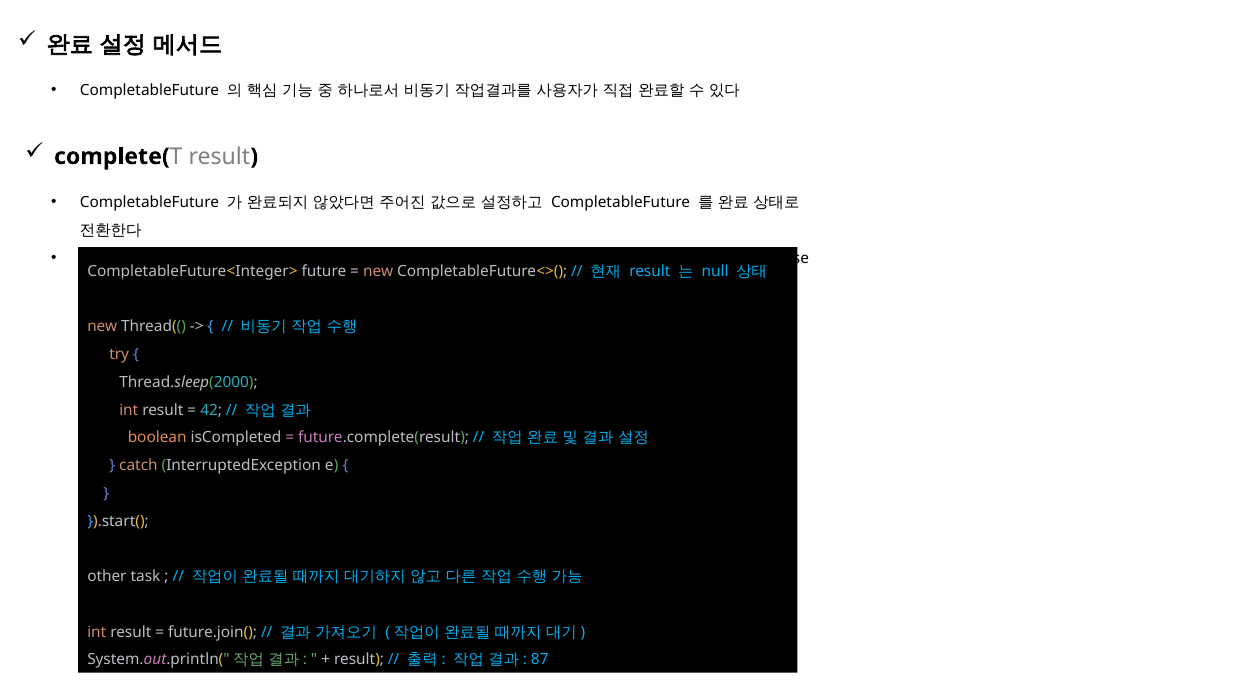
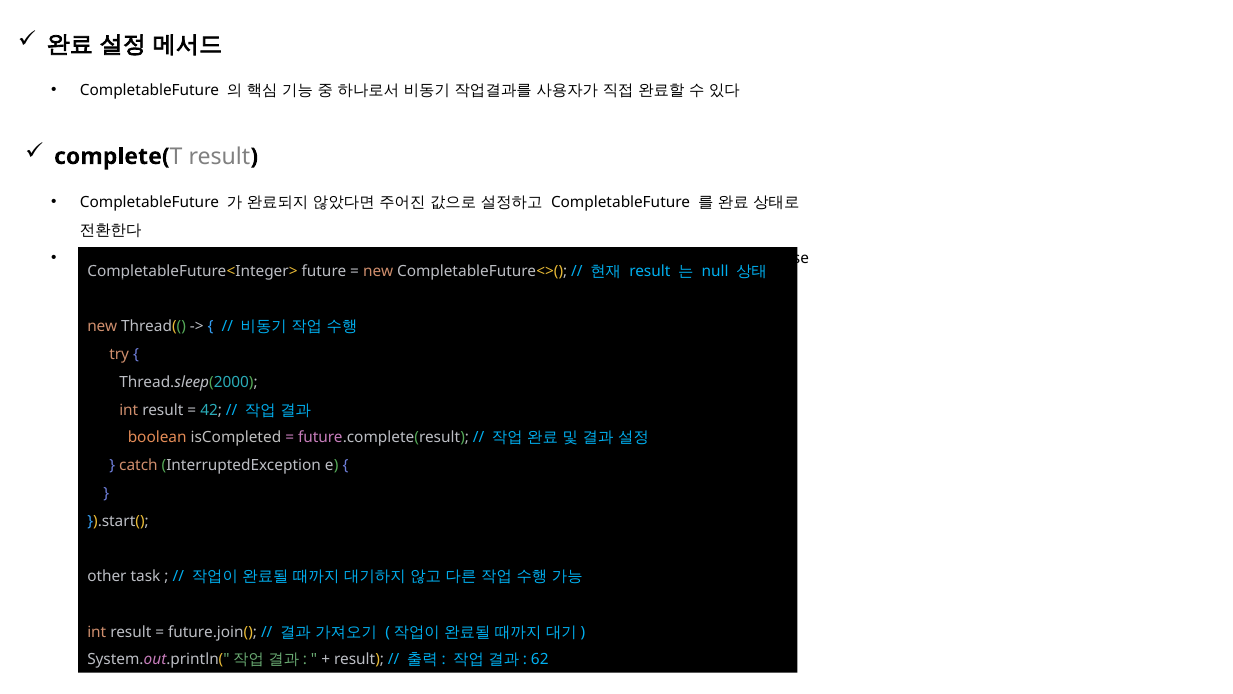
87: 87 -> 62 (540, 659)
